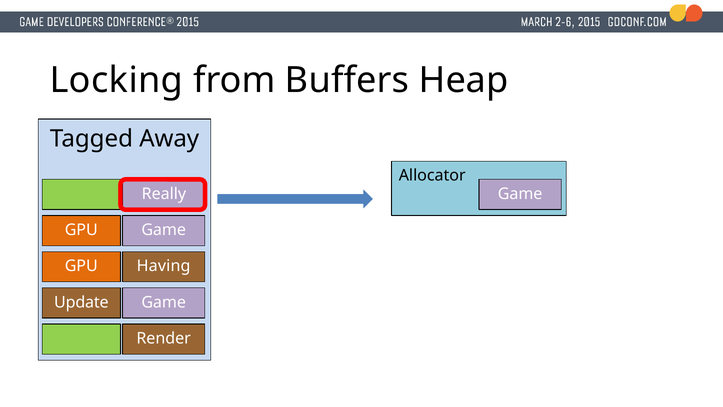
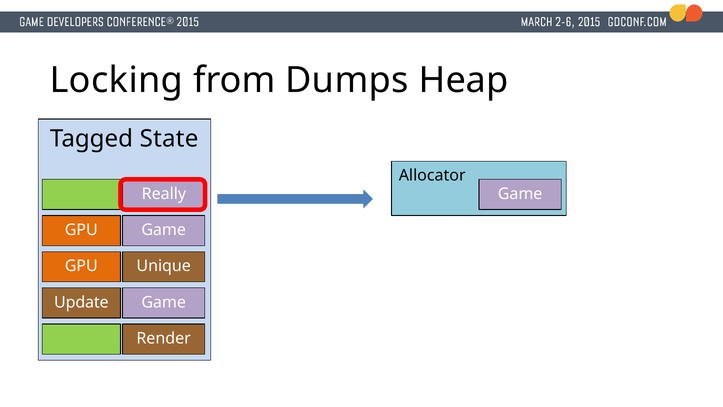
Buffers: Buffers -> Dumps (347, 80)
Away: Away -> State (169, 139)
Having: Having -> Unique (164, 266)
